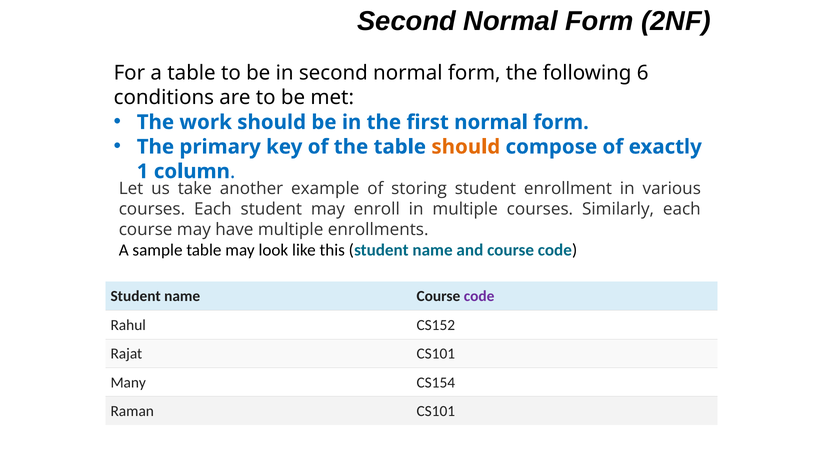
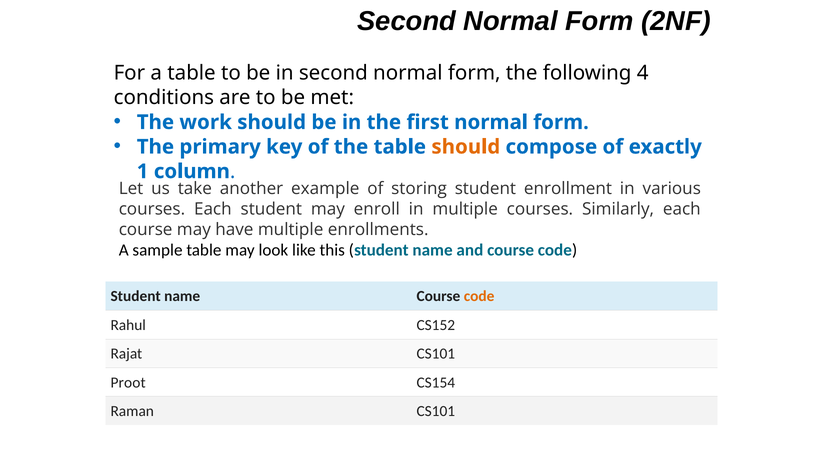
6: 6 -> 4 (643, 73)
code colour: purple -> orange (479, 297)
Many: Many -> Proot (128, 383)
